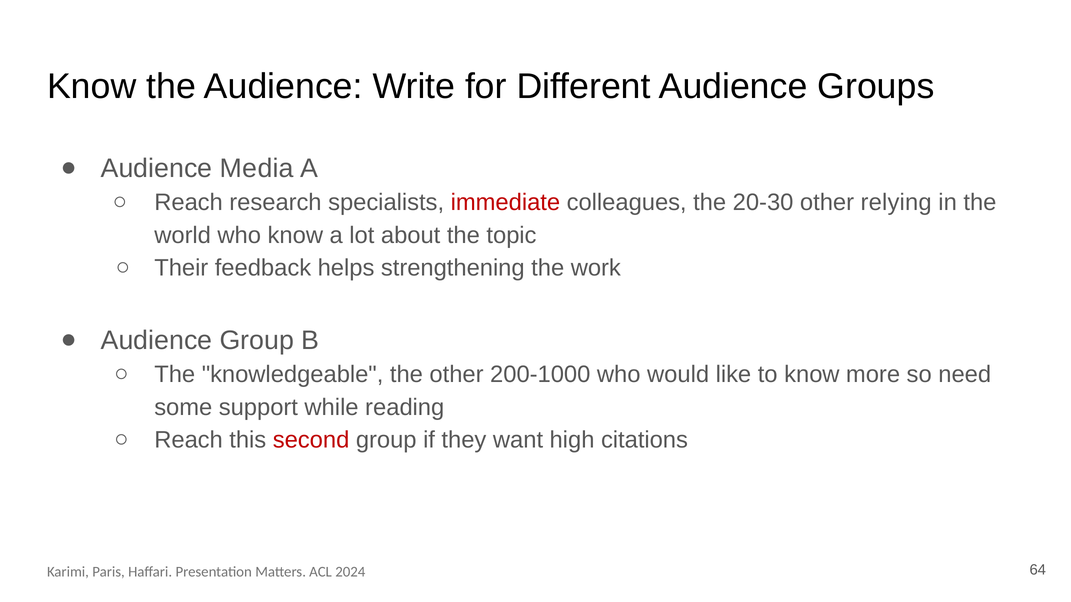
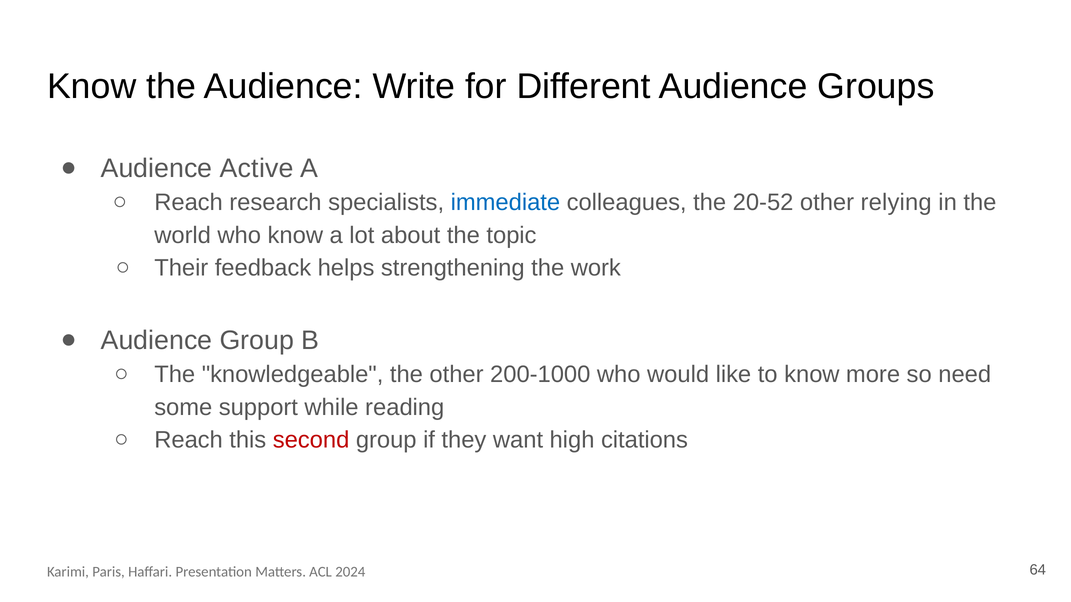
Media: Media -> Active (257, 168)
immediate colour: red -> blue (505, 203)
20-30: 20-30 -> 20-52 (763, 203)
